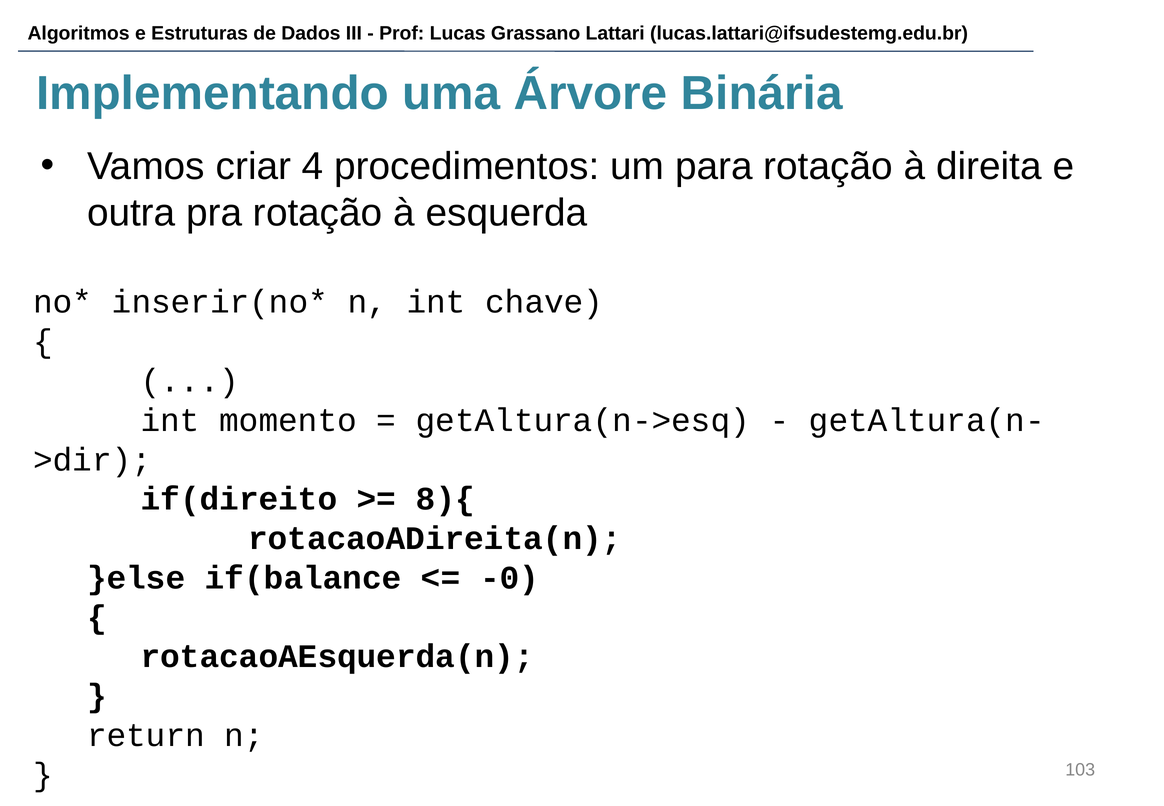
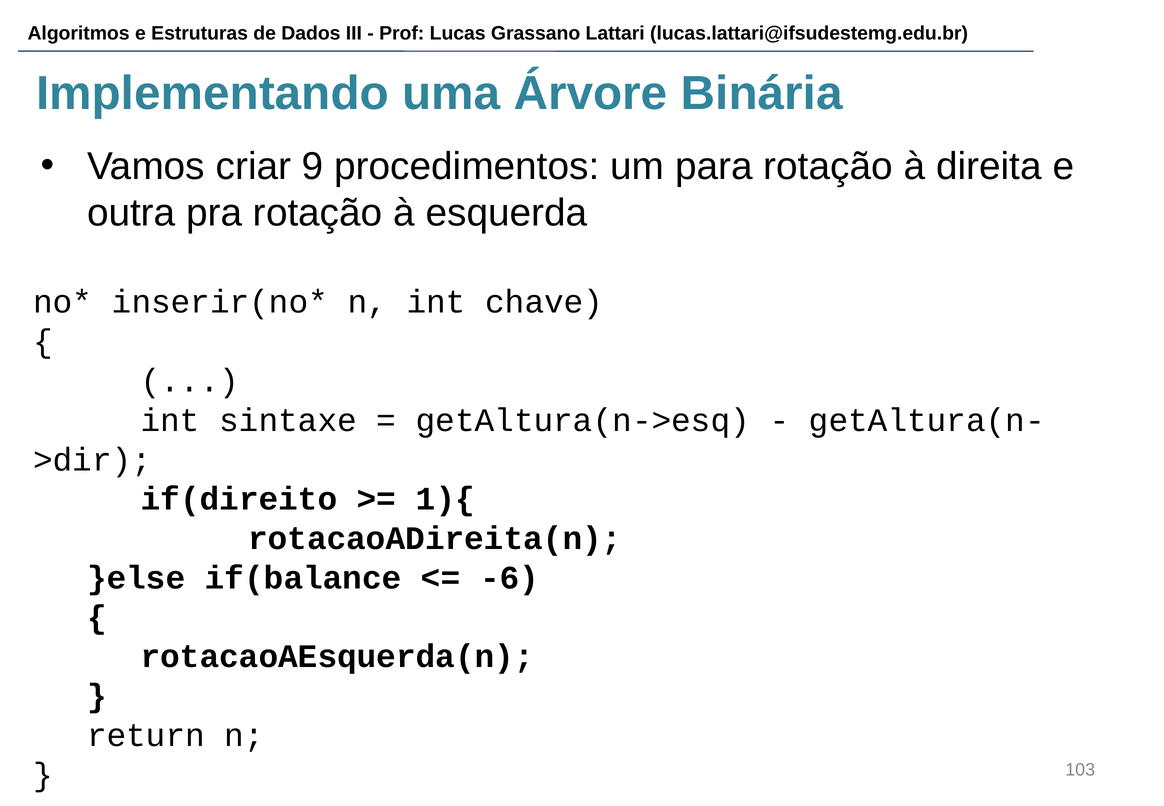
4: 4 -> 9 (313, 166)
momento: momento -> sintaxe (288, 420)
8){: 8){ -> 1){ (445, 499)
-0: -0 -> -6 (509, 578)
